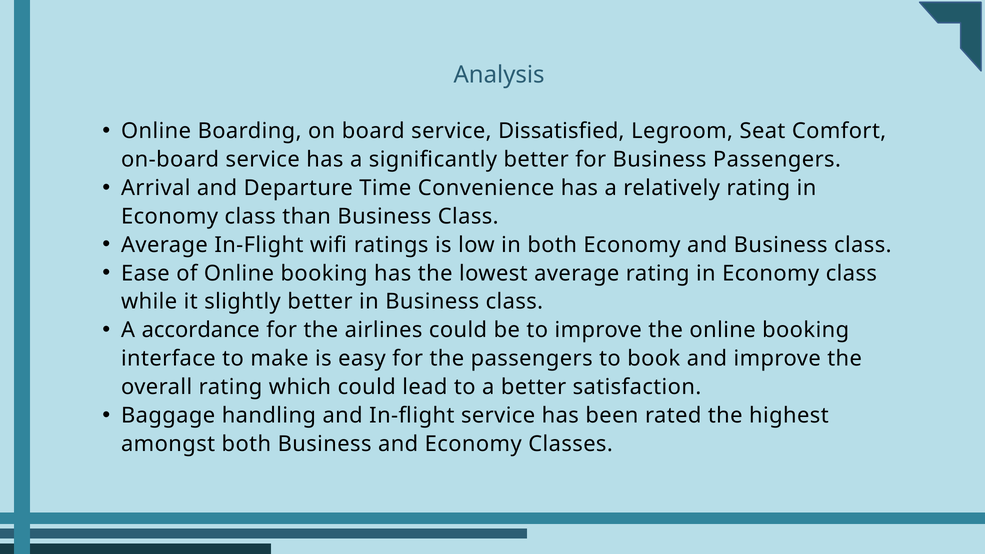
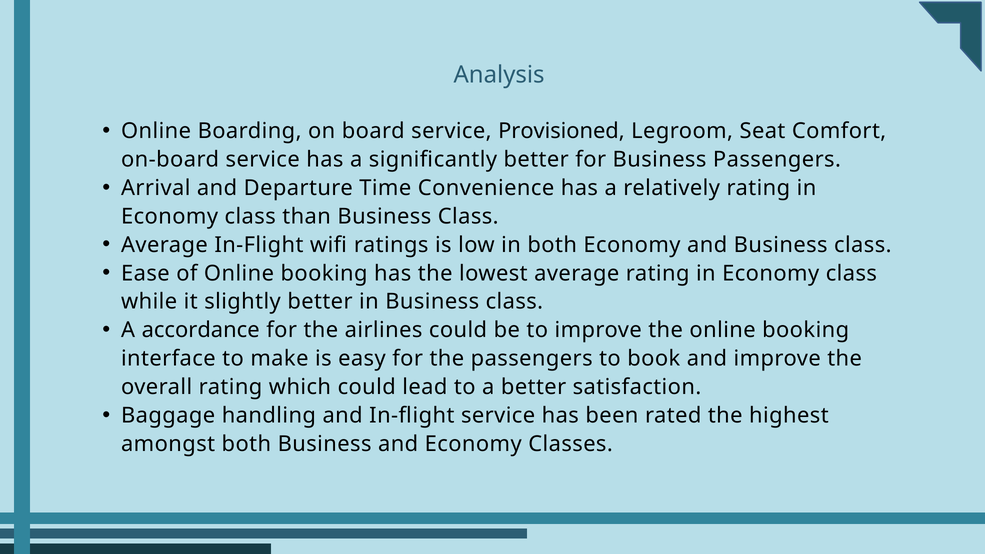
Dissatisfied: Dissatisfied -> Provisioned (561, 131)
